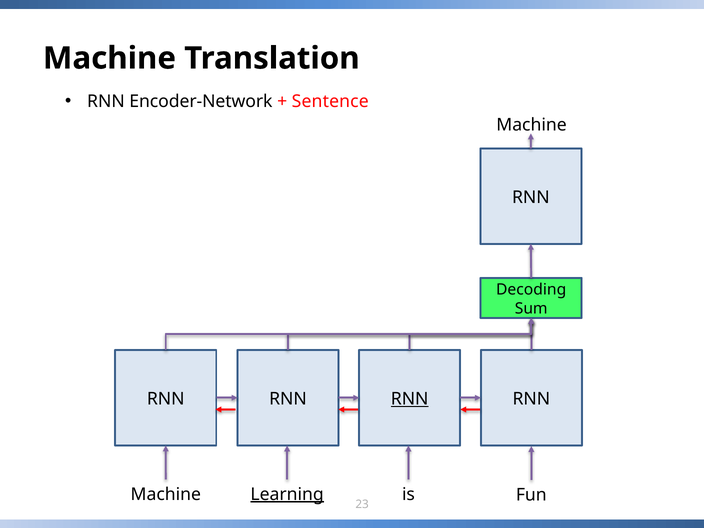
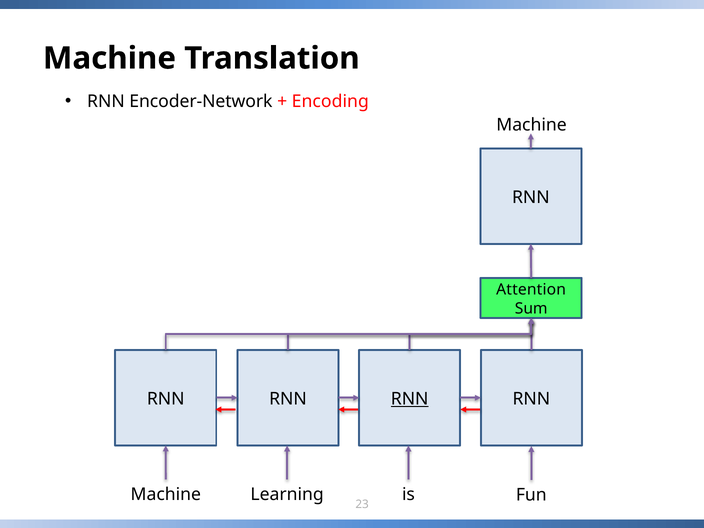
Sentence: Sentence -> Encoding (330, 101)
Decoding: Decoding -> Attention (531, 290)
Learning underline: present -> none (287, 494)
